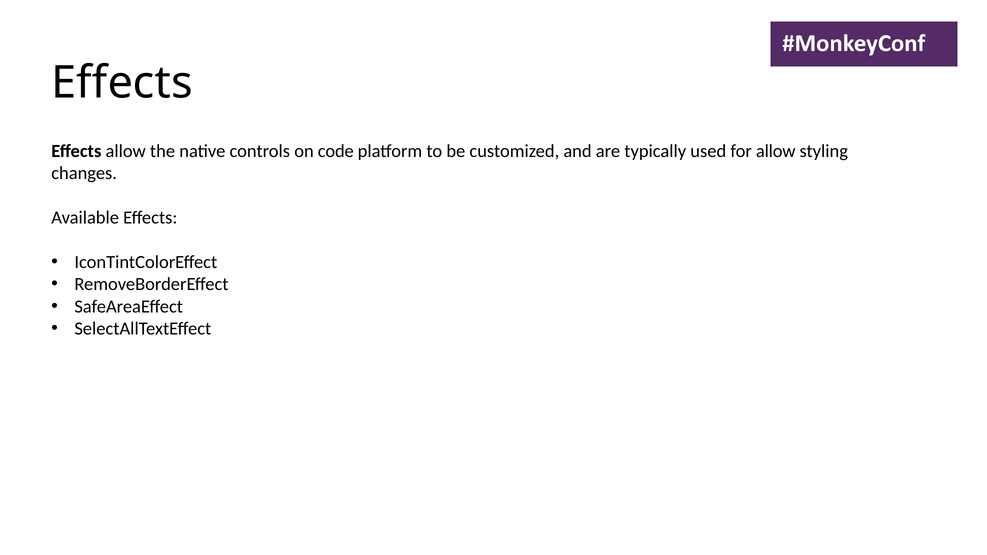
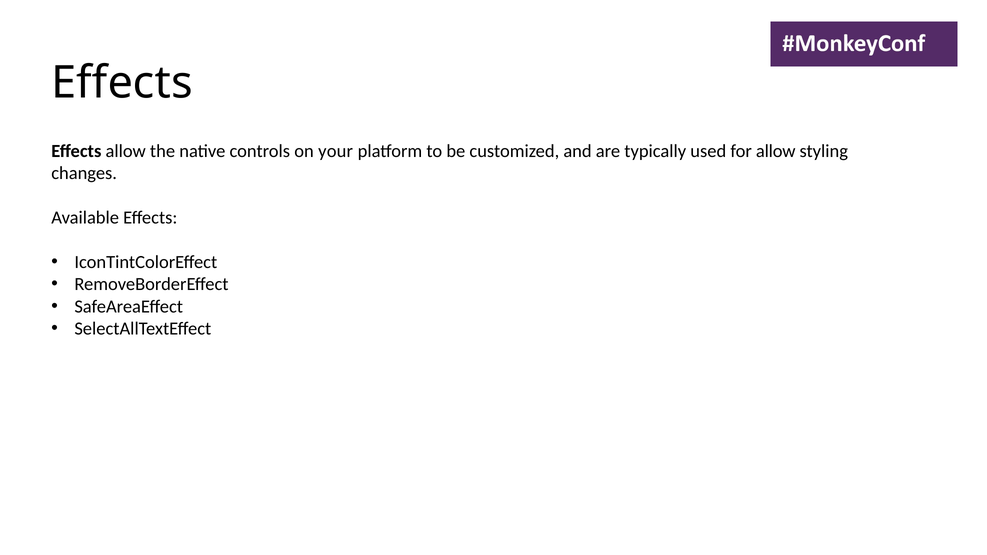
code: code -> your (336, 151)
